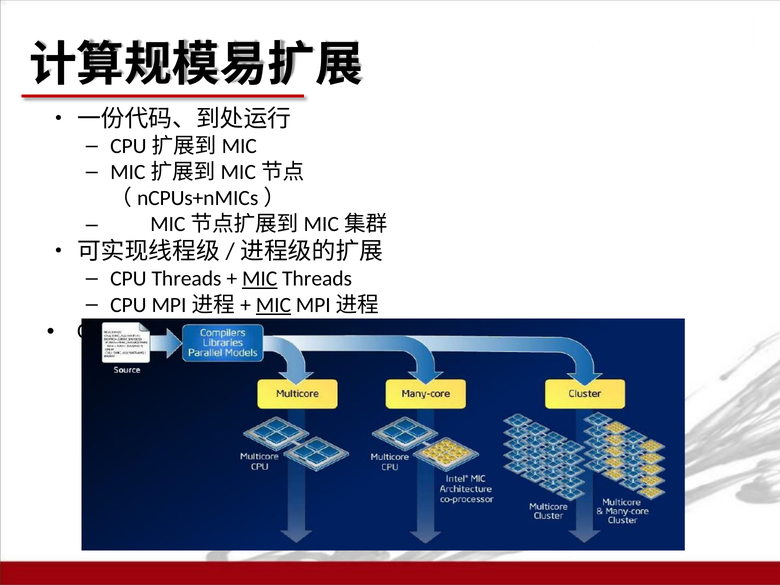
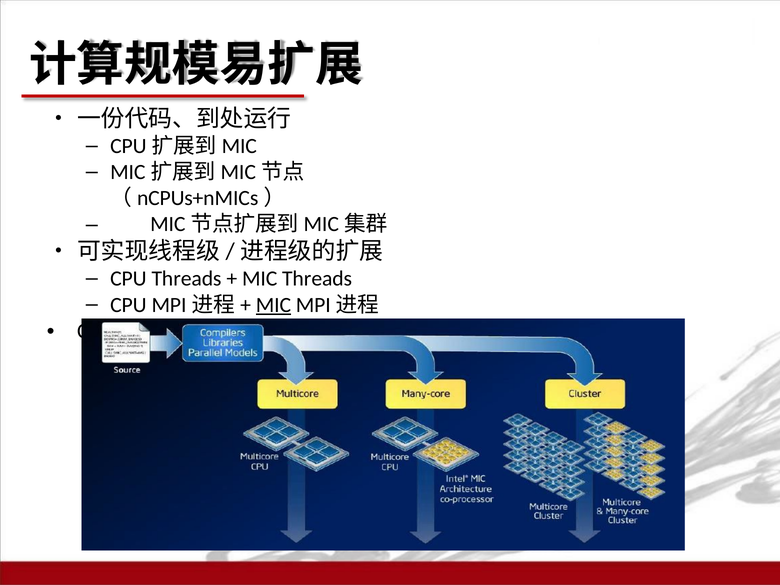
MIC underline: present -> none (260, 279)
